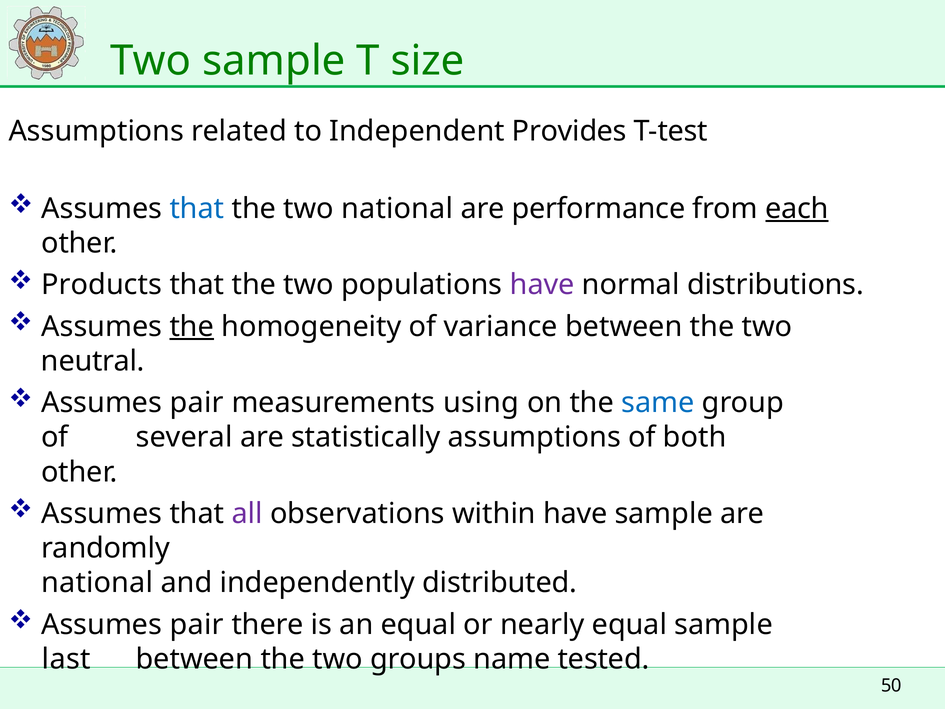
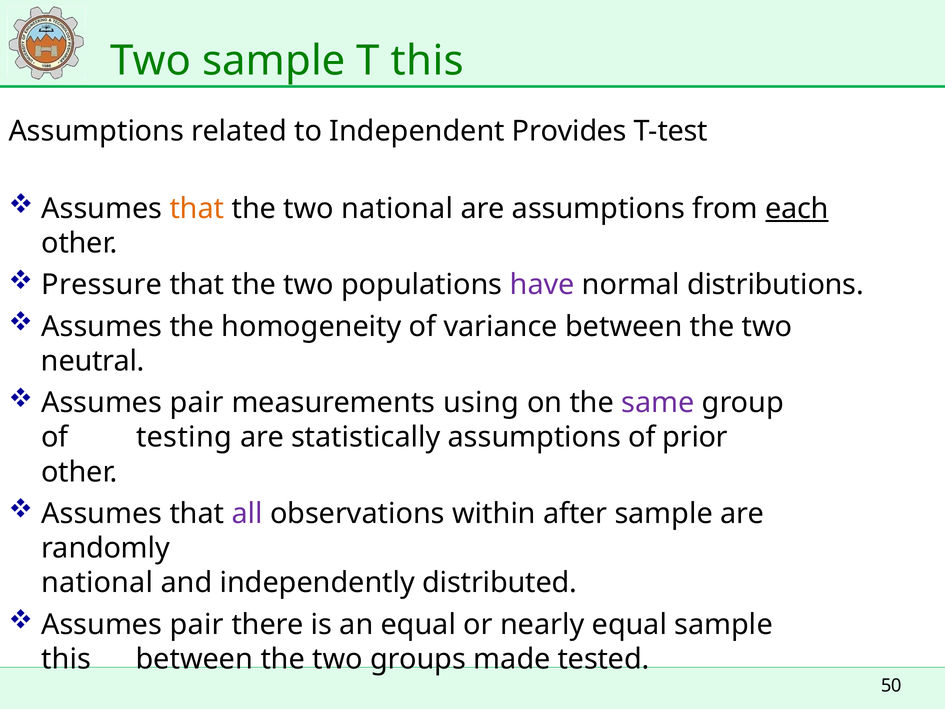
T size: size -> this (427, 61)
that colour: blue -> orange (197, 209)
are performance: performance -> assumptions (598, 209)
Products: Products -> Pressure (102, 285)
the underline: present -> none (192, 326)
same colour: blue -> purple (658, 403)
several: several -> testing (184, 437)
both: both -> prior (695, 437)
within have: have -> after (575, 513)
last: last -> this (66, 659)
name: name -> made (512, 659)
